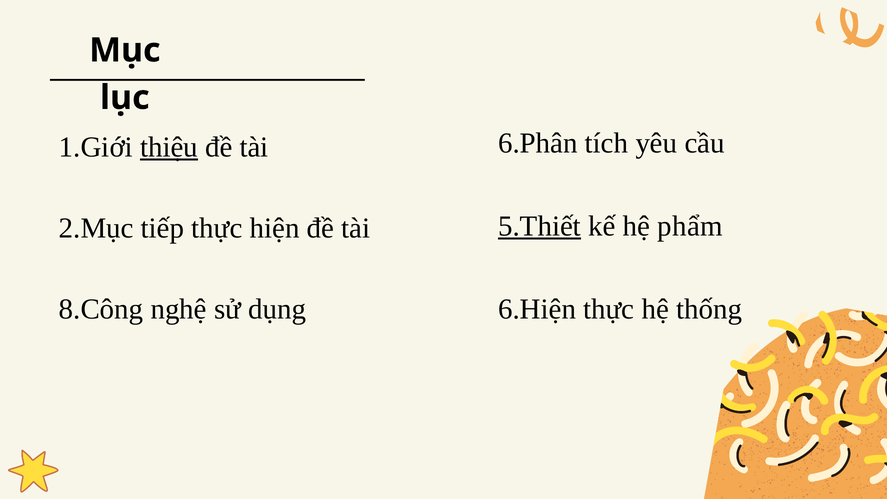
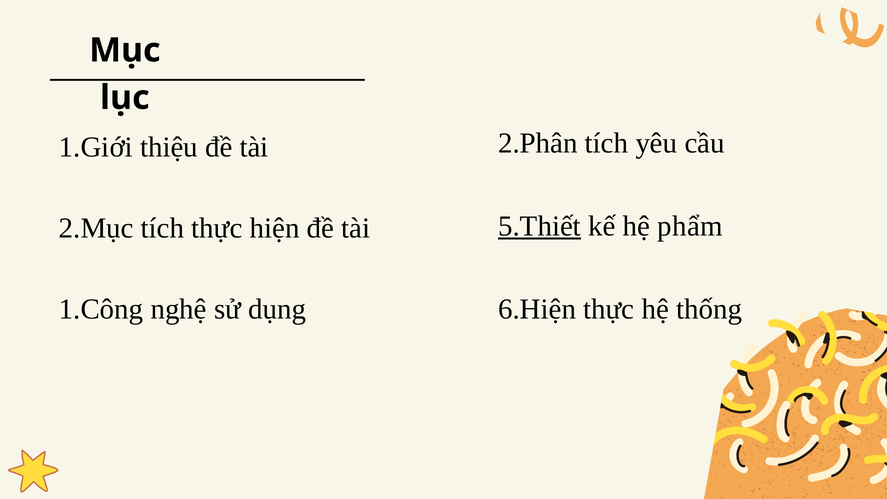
6.Phân: 6.Phân -> 2.Phân (538, 143)
thiệu underline: present -> none (169, 147)
2.Mục tiếp: tiếp -> tích (163, 228)
8.Công: 8.Công -> 1.Công (101, 309)
